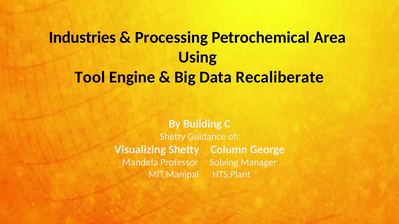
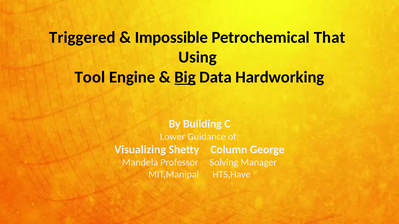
Industries: Industries -> Triggered (82, 37)
Processing: Processing -> Impossible (171, 37)
Area: Area -> That (330, 37)
Big underline: none -> present (185, 77)
Recaliberate: Recaliberate -> Hardworking (280, 77)
Shetty: Shetty -> Lower (173, 137)
HTS,Plant: HTS,Plant -> HTS,Have (231, 175)
